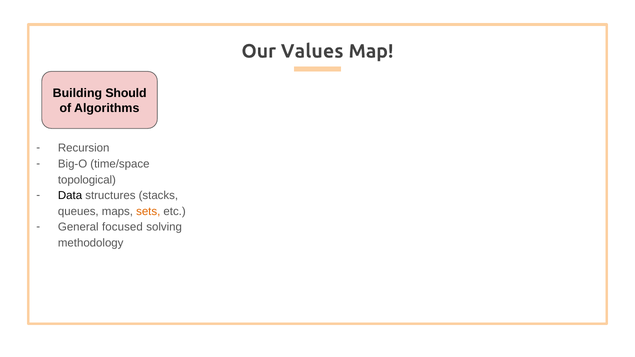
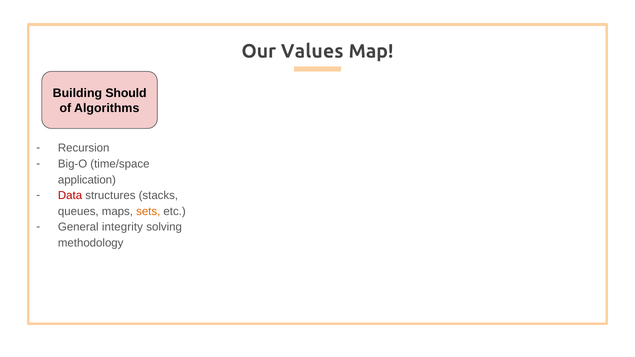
topological: topological -> application (87, 180)
Data colour: black -> red (70, 196)
focused: focused -> integrity (122, 227)
